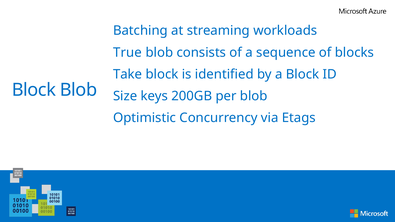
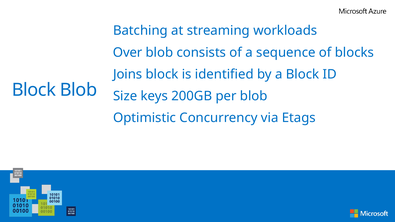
True: True -> Over (128, 52)
Take: Take -> Joins (128, 74)
